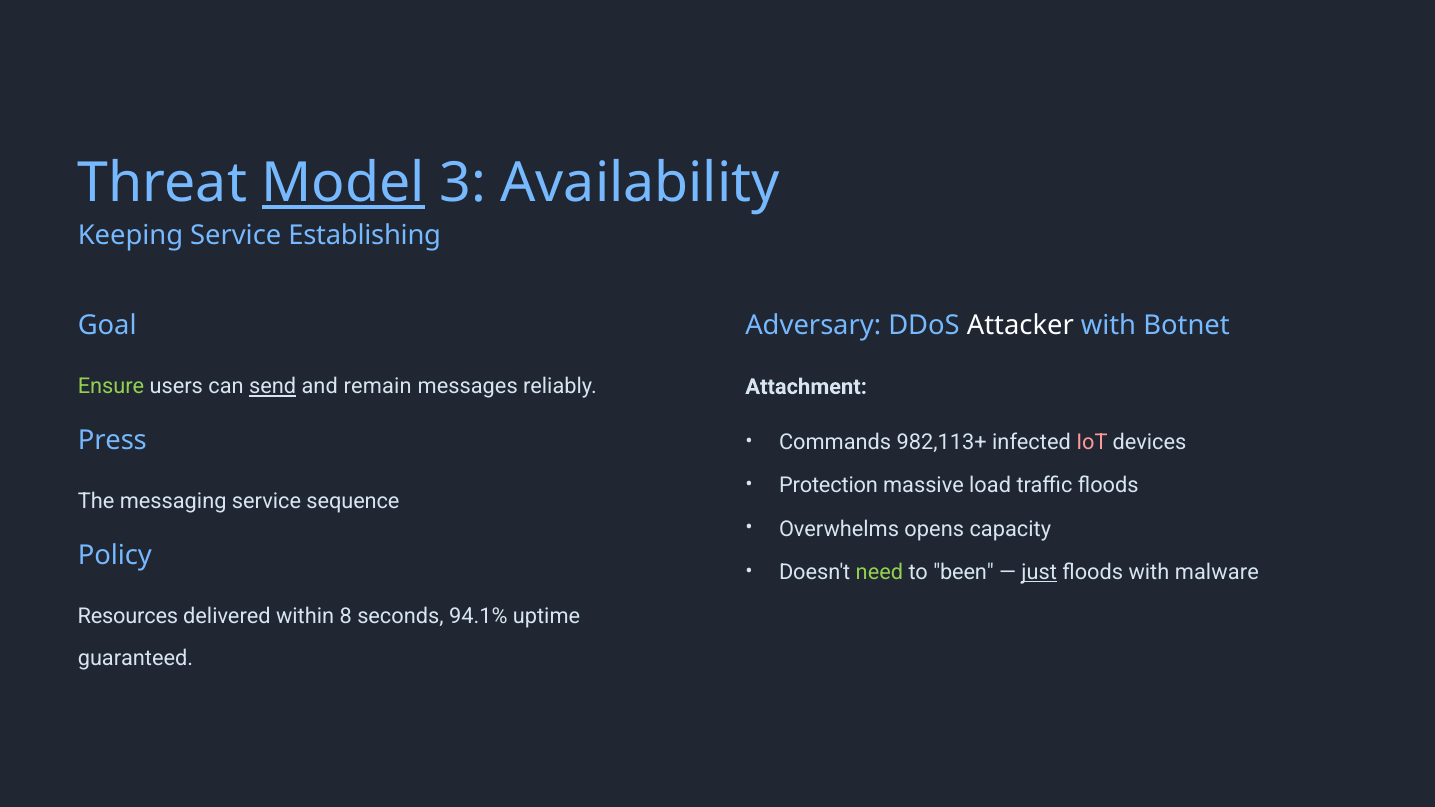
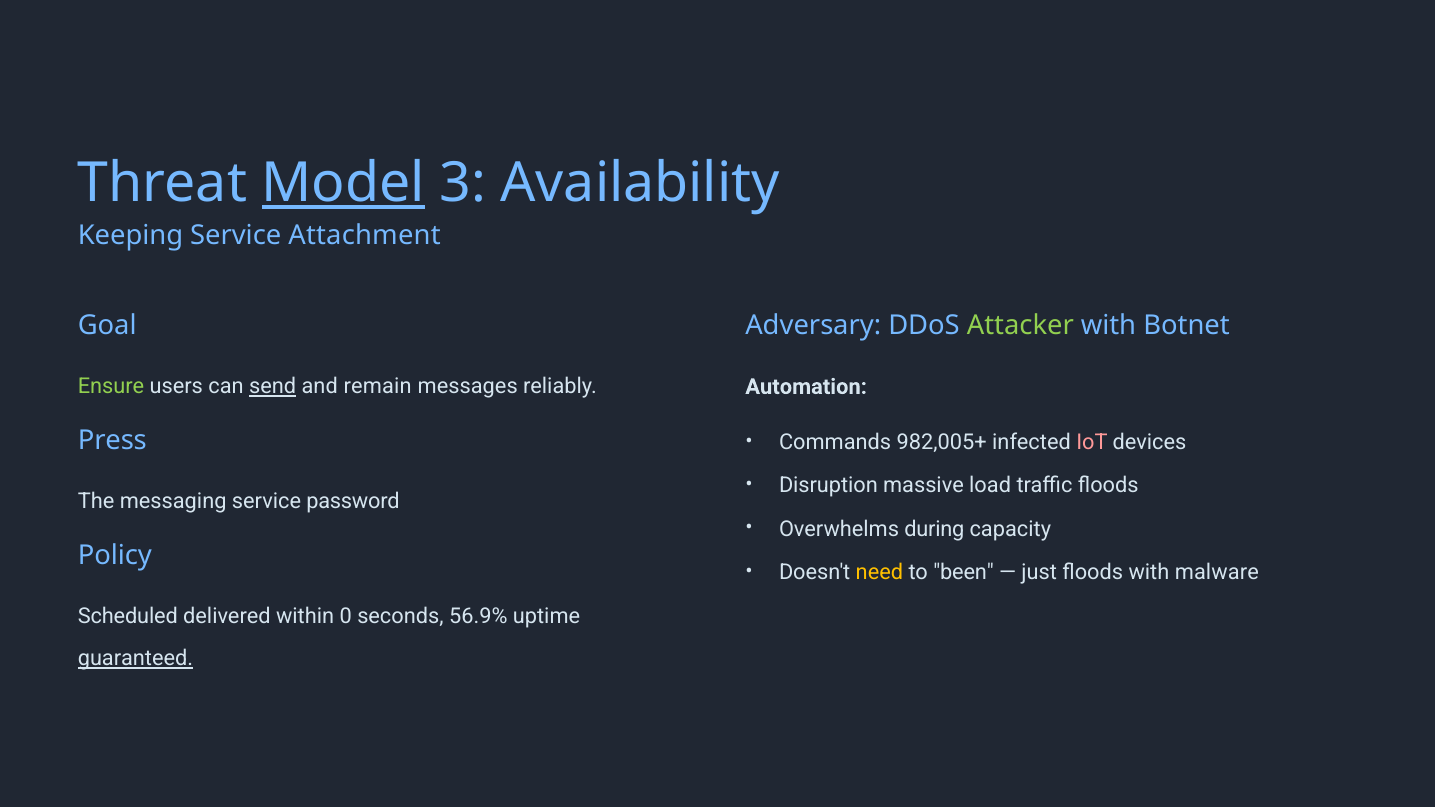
Establishing: Establishing -> Attachment (365, 235)
Attacker colour: white -> light green (1020, 326)
Attachment: Attachment -> Automation (806, 387)
982,113+: 982,113+ -> 982,005+ (942, 442)
Protection: Protection -> Disruption (828, 486)
sequence: sequence -> password (353, 502)
opens: opens -> during (934, 529)
need colour: light green -> yellow (879, 572)
just underline: present -> none (1039, 572)
Resources: Resources -> Scheduled (128, 616)
8: 8 -> 0 (346, 616)
94.1%: 94.1% -> 56.9% (478, 616)
guaranteed underline: none -> present (135, 659)
